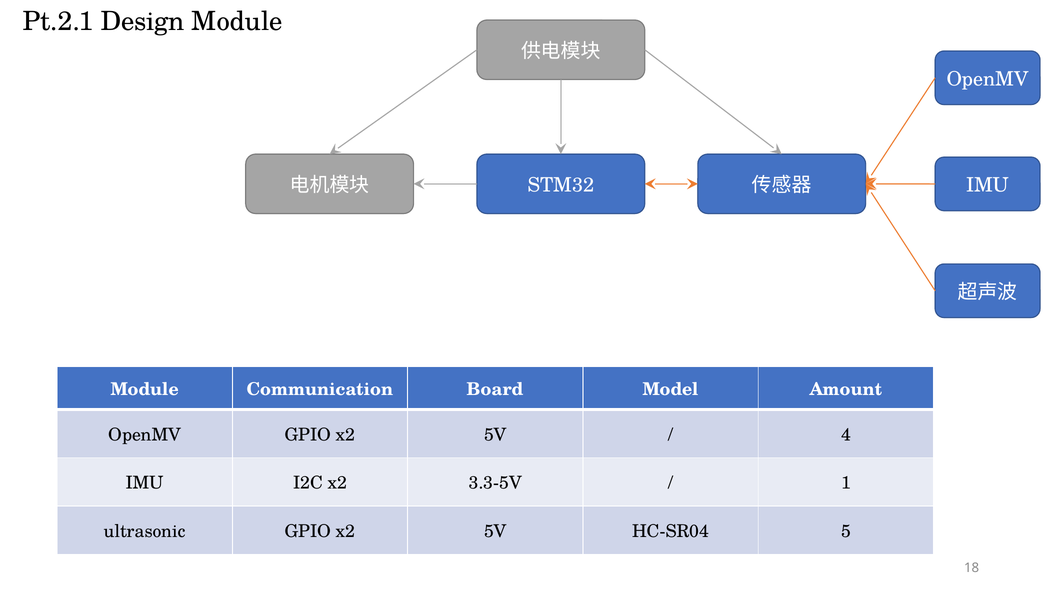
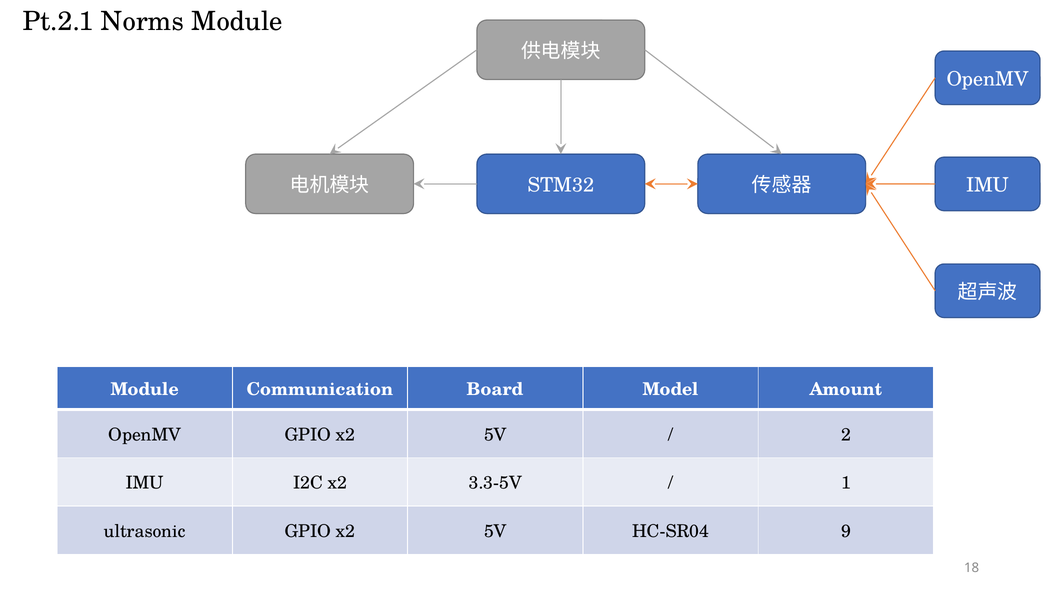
Design: Design -> Norms (142, 22)
4: 4 -> 2 (846, 435)
5: 5 -> 9 (846, 532)
